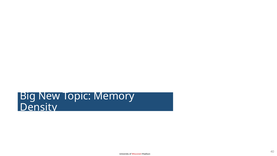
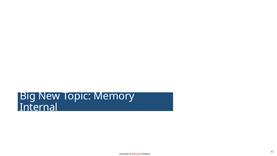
Density: Density -> Internal (39, 107)
